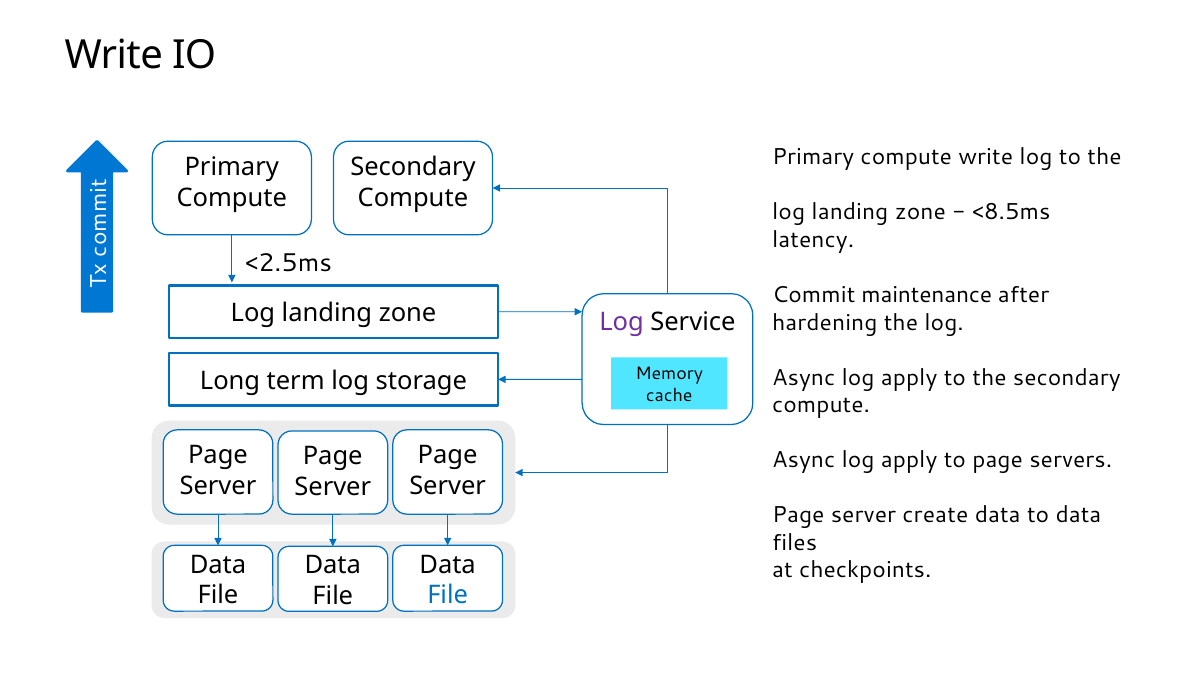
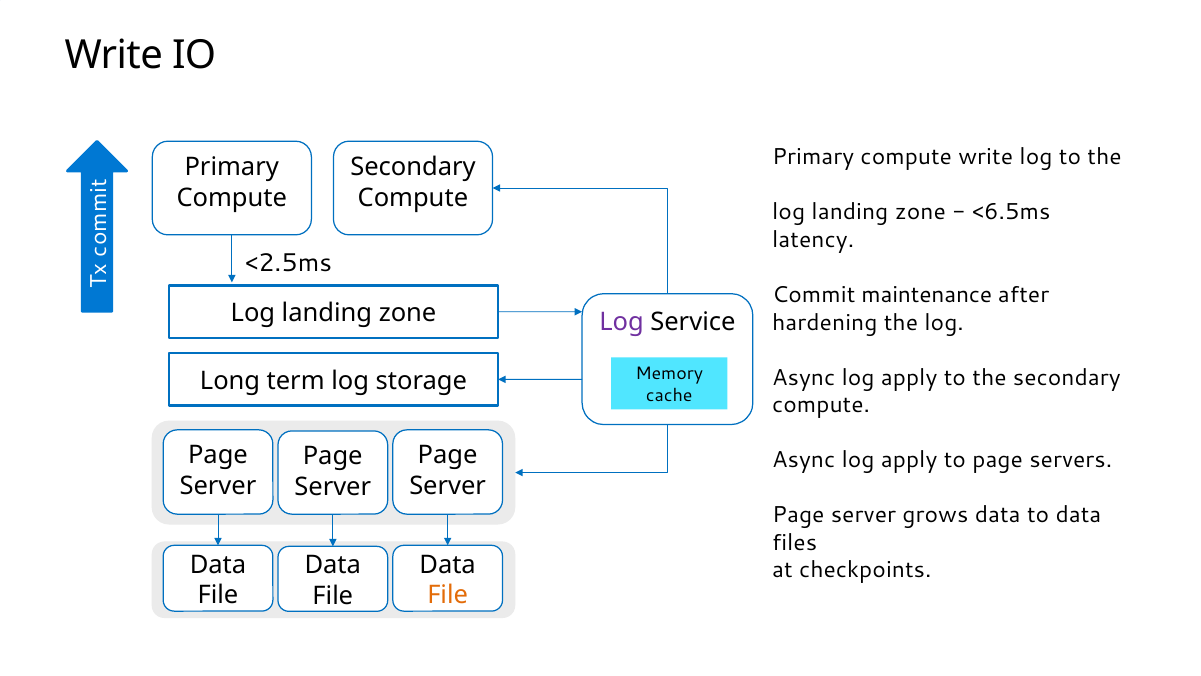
<8.5ms: <8.5ms -> <6.5ms (1011, 212)
create: create -> grows (935, 515)
File colour: blue -> orange (448, 595)
